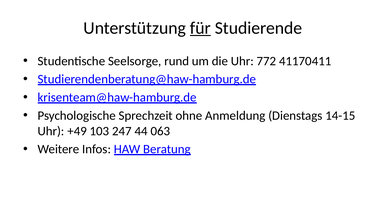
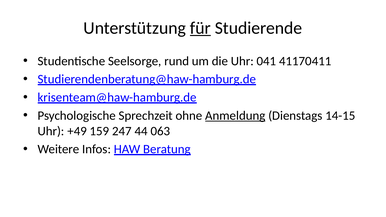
772: 772 -> 041 (266, 61)
Anmeldung underline: none -> present (235, 116)
103: 103 -> 159 (99, 131)
